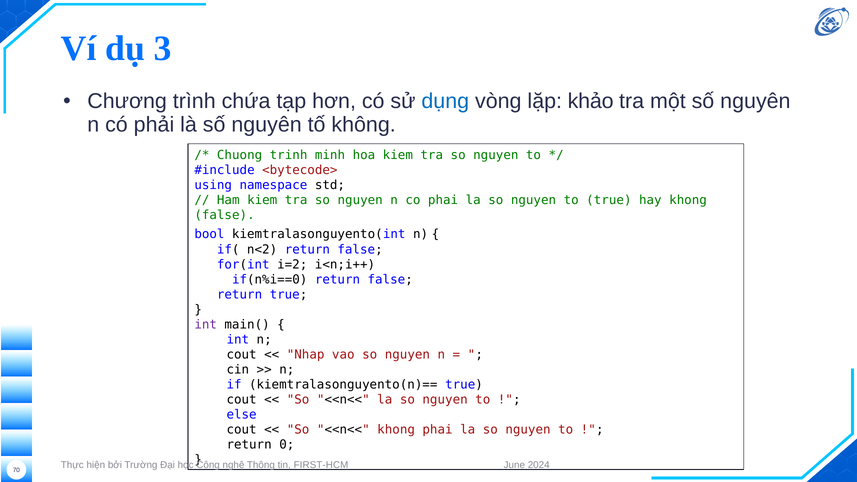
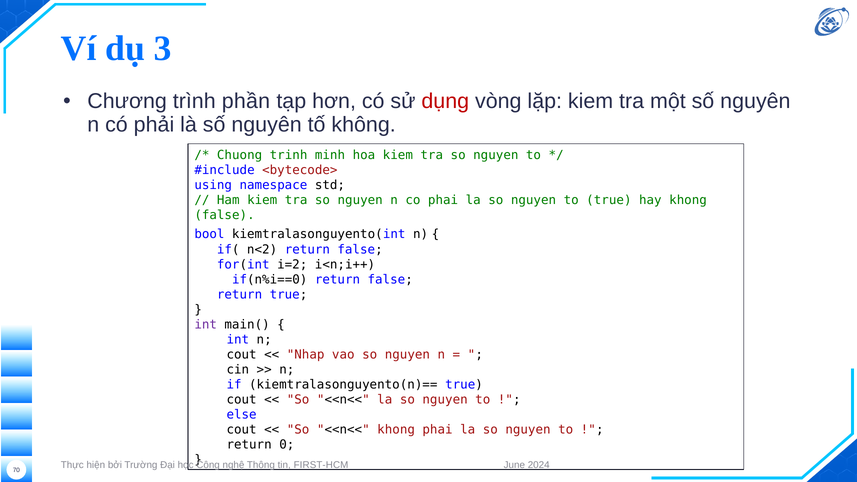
chứa: chứa -> phần (246, 101)
dụng colour: blue -> red (445, 101)
lặp khảo: khảo -> kiem (591, 101)
